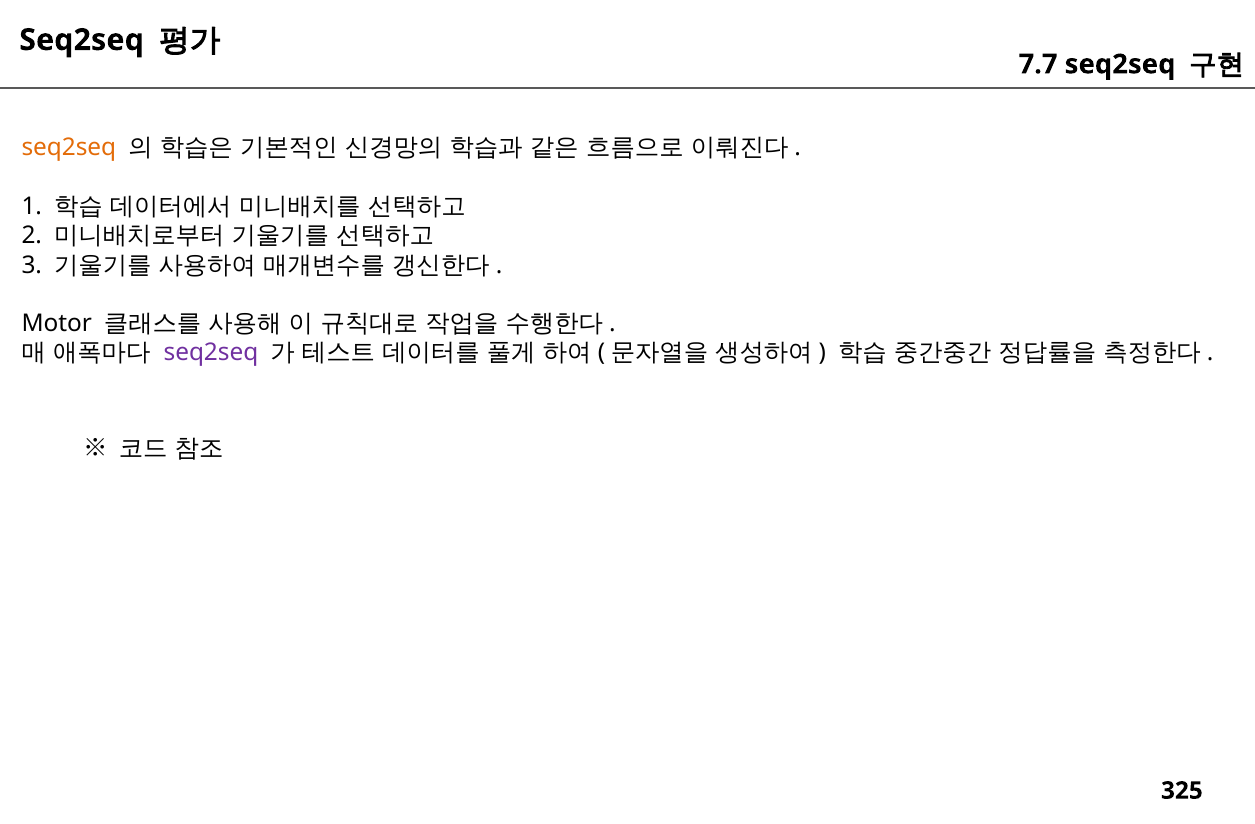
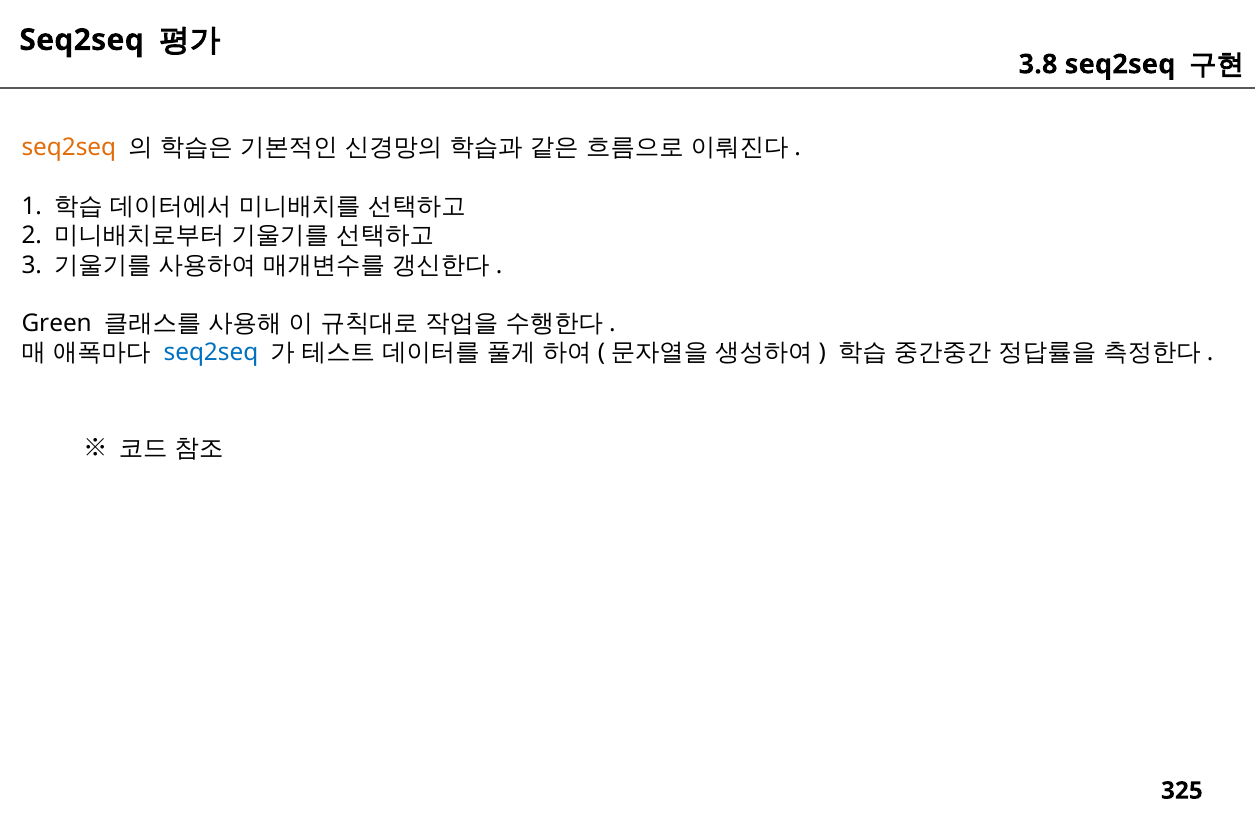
7.7: 7.7 -> 3.8 (1038, 64)
Motor: Motor -> Green (57, 324)
seq2seq colour: purple -> blue (211, 353)
